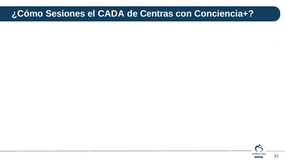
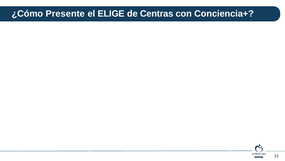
Sesiones: Sesiones -> Presente (65, 14)
CADA: CADA -> ELIGE (111, 14)
